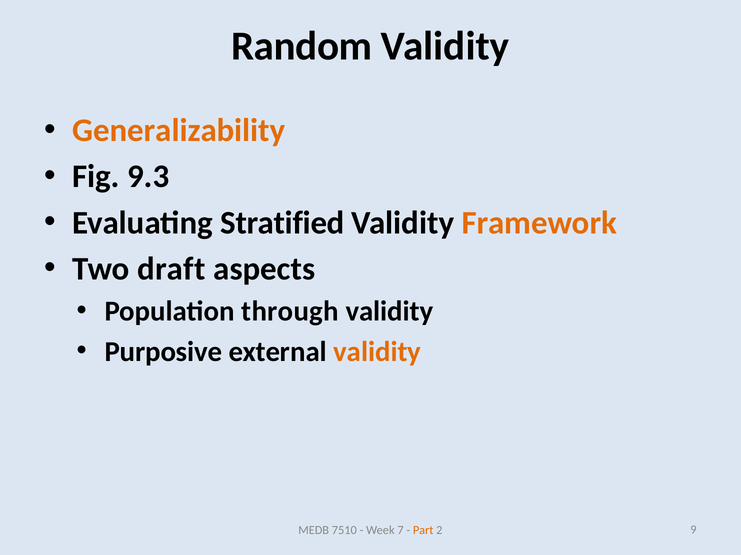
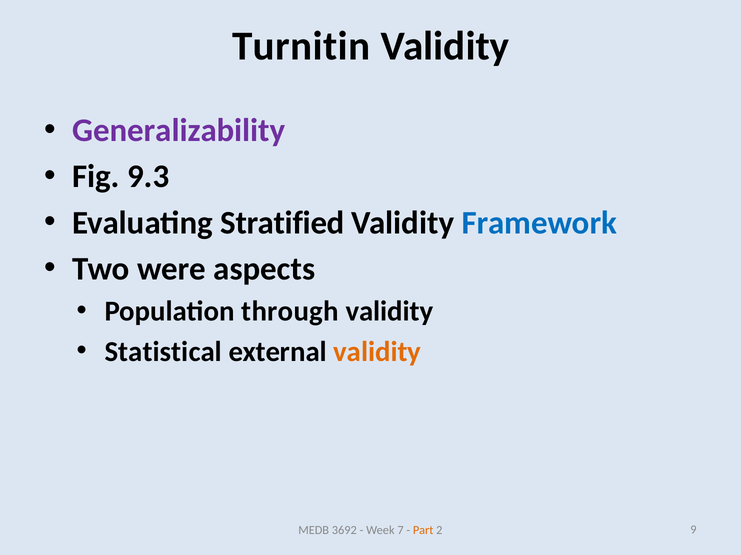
Random: Random -> Turnitin (301, 46)
Generalizability colour: orange -> purple (179, 131)
Framework colour: orange -> blue (539, 223)
draft: draft -> were (172, 269)
Purposive: Purposive -> Statistical (163, 352)
7510: 7510 -> 3692 (344, 531)
